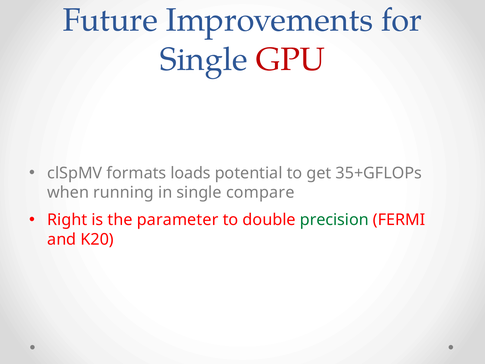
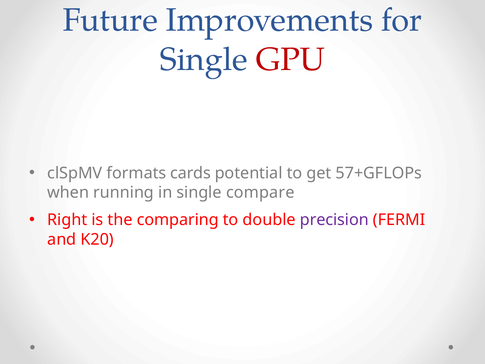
loads: loads -> cards (191, 173)
35+GFLOPs: 35+GFLOPs -> 57+GFLOPs (379, 173)
parameter: parameter -> comparing (178, 220)
precision colour: green -> purple (334, 220)
